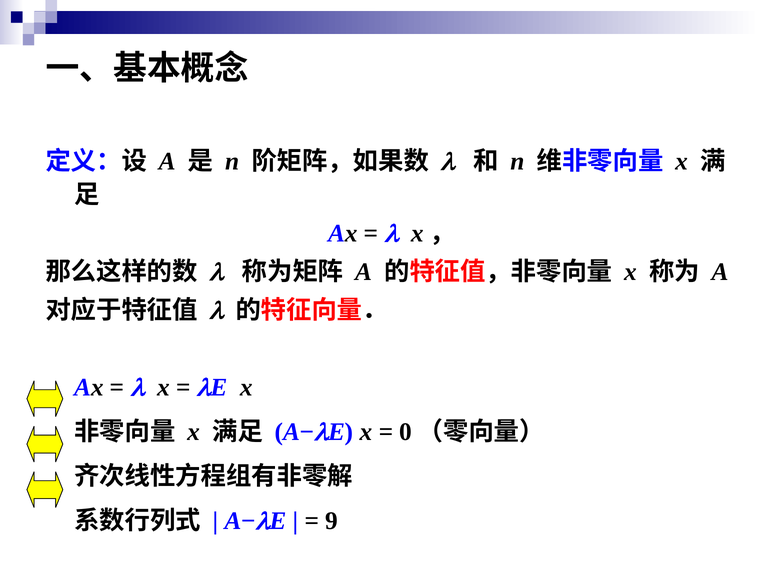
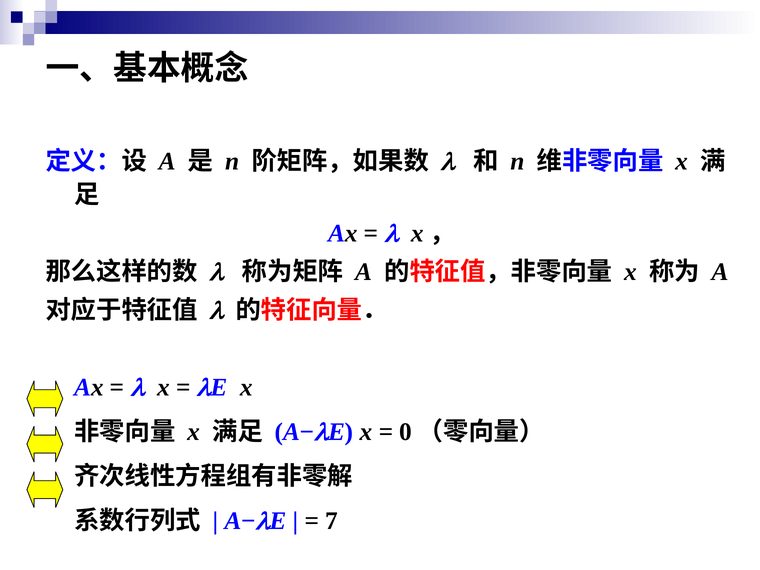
9: 9 -> 7 (331, 521)
